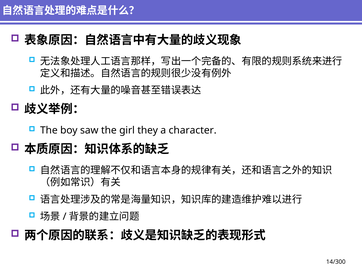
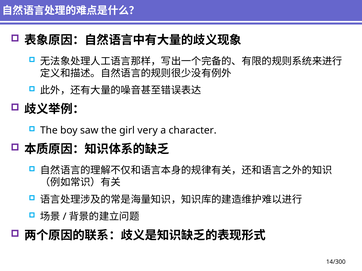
they: they -> very (148, 131)
